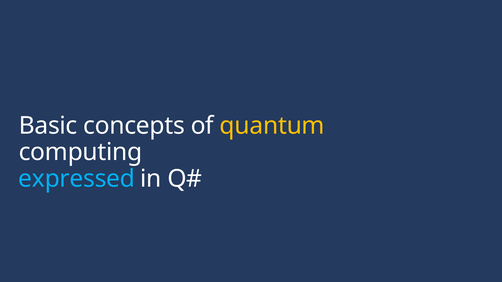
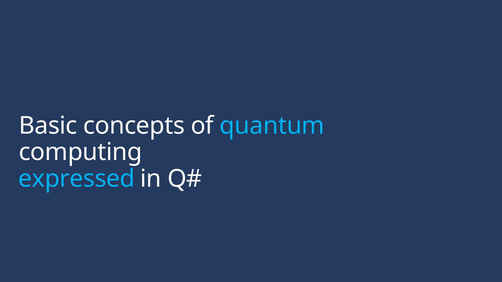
quantum colour: yellow -> light blue (272, 126)
